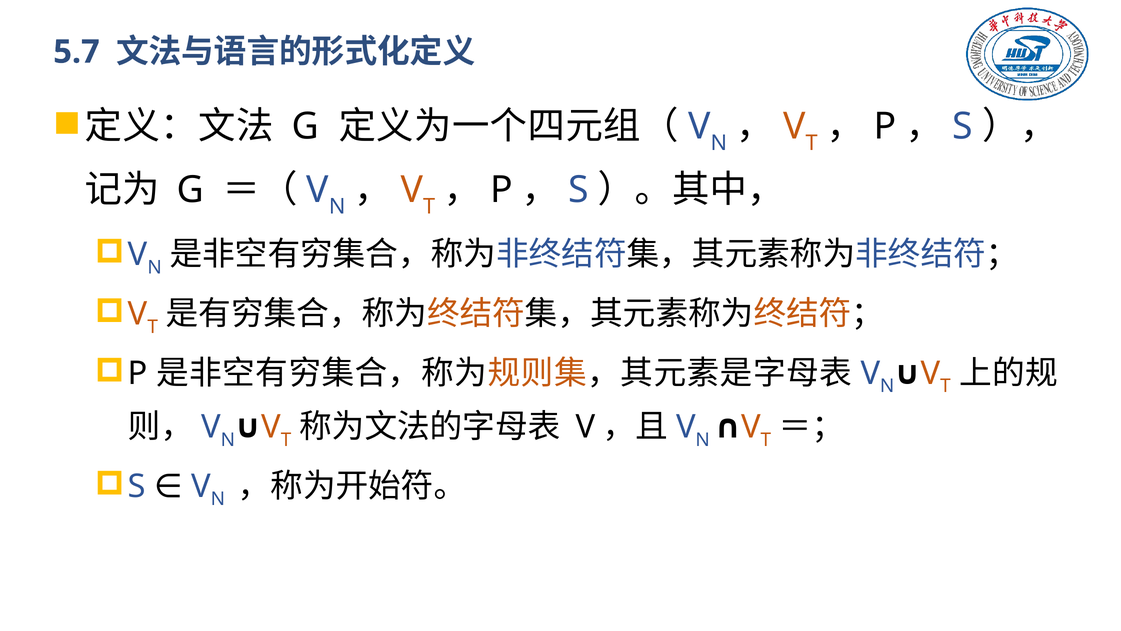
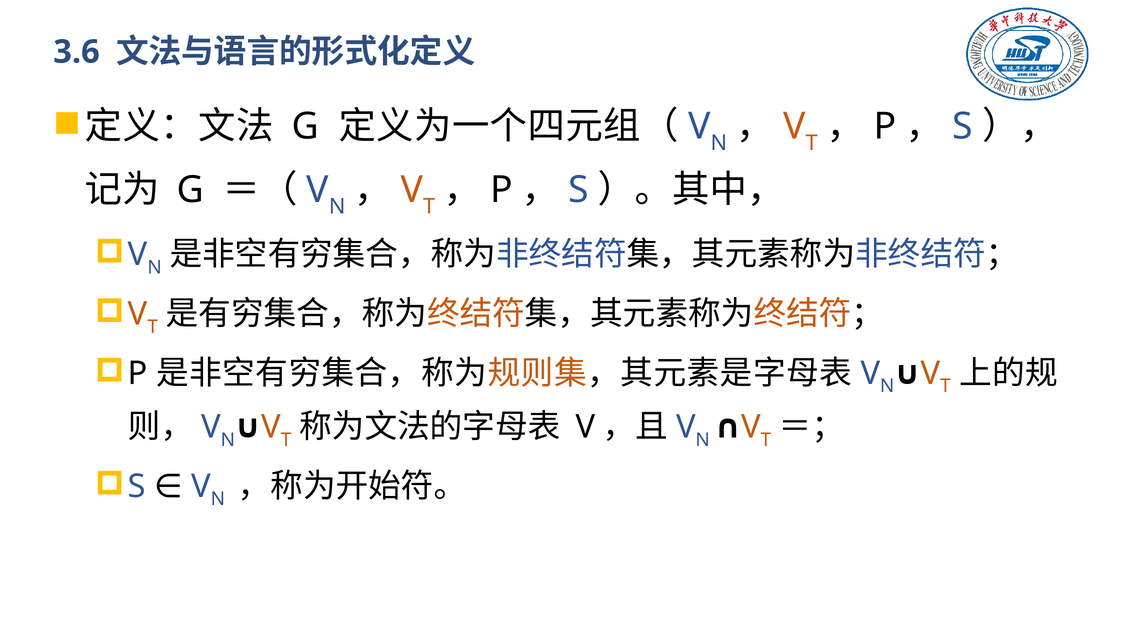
5.7: 5.7 -> 3.6 (77, 52)
